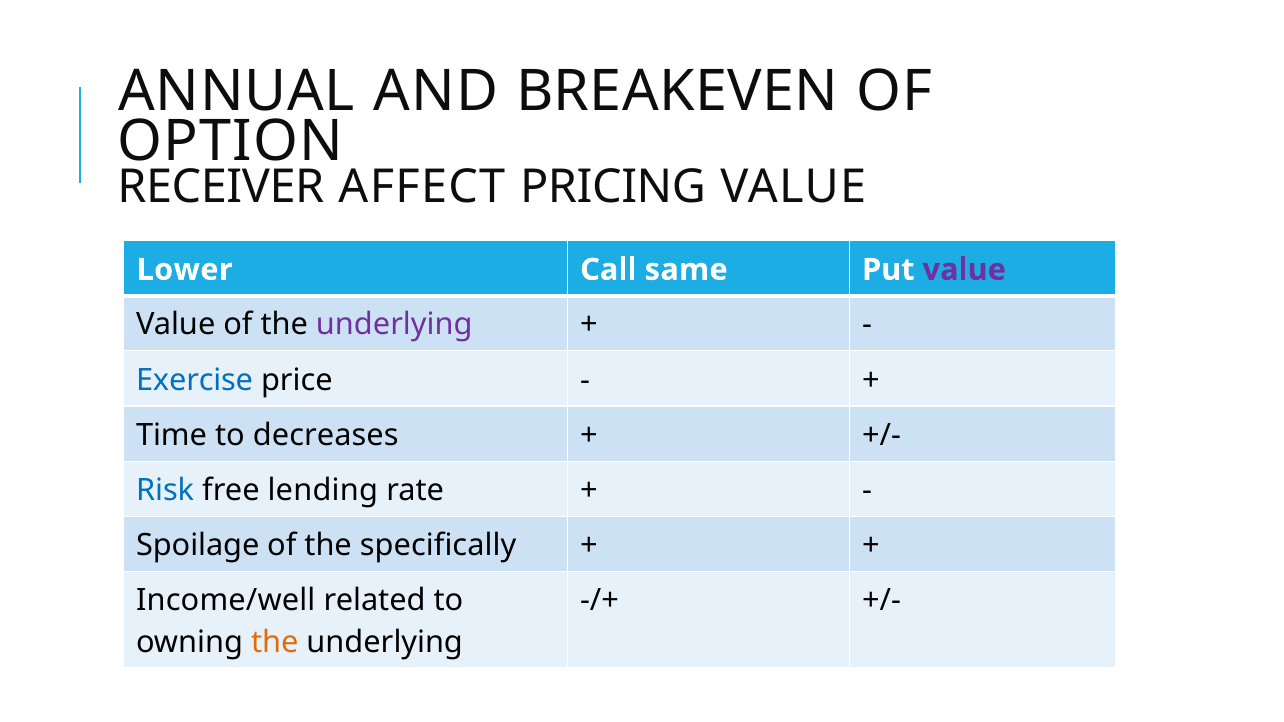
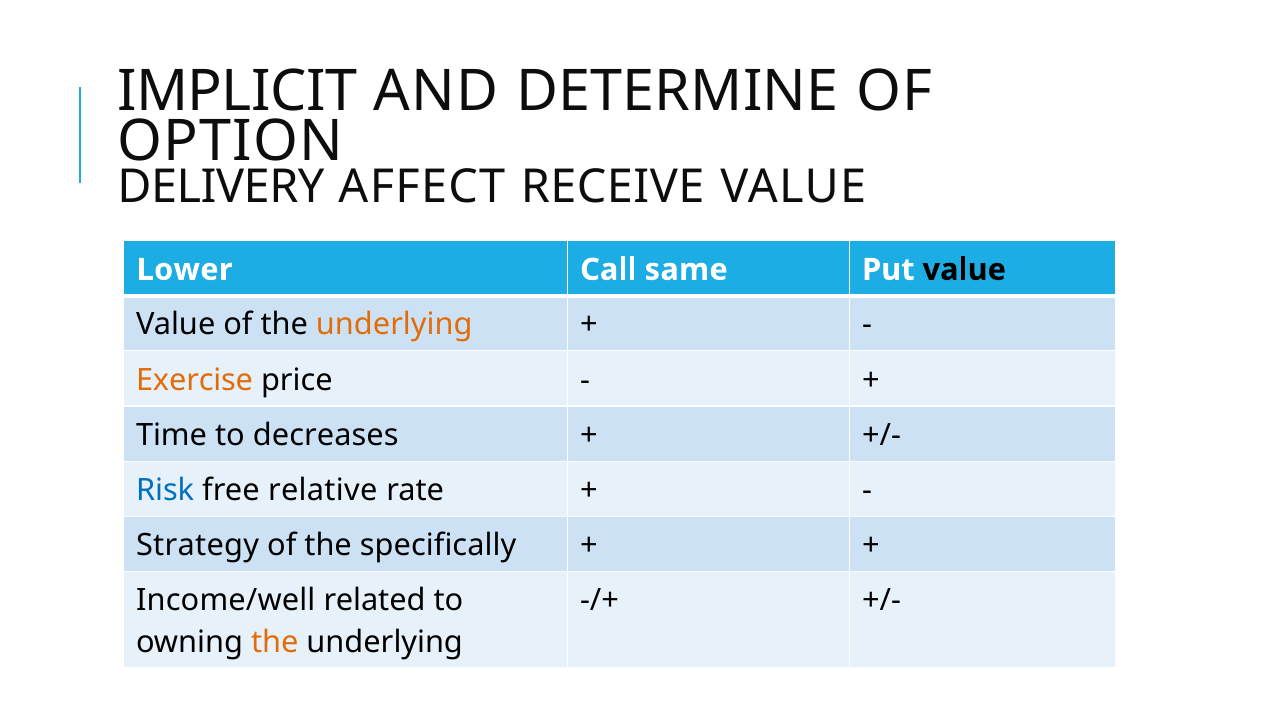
ANNUAL: ANNUAL -> IMPLICIT (237, 91)
BREAKEVEN: BREAKEVEN -> DETERMINE (677, 91)
RECEIVER: RECEIVER -> DELIVERY (221, 188)
PRICING: PRICING -> RECEIVE (613, 188)
value colour: purple -> black (964, 270)
underlying colour: purple -> orange (394, 325)
Exercise colour: blue -> orange (195, 380)
lending: lending -> relative (323, 490)
Spoilage: Spoilage -> Strategy (198, 545)
